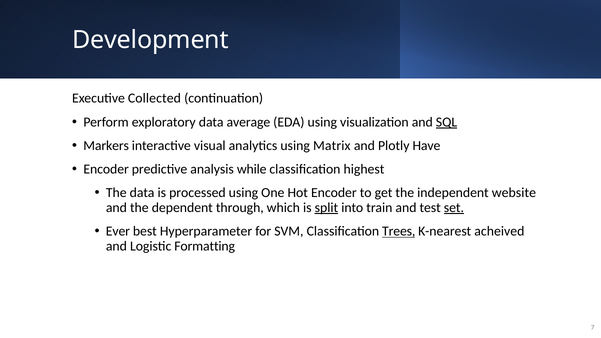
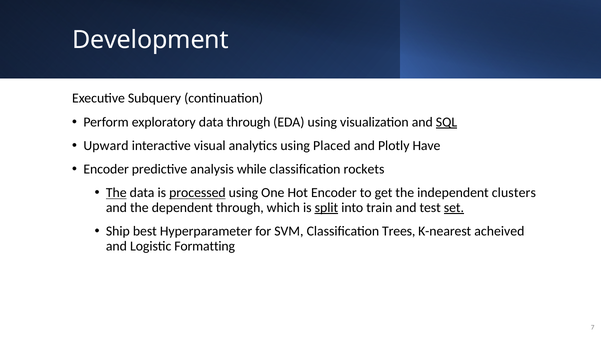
Collected: Collected -> Subquery (154, 98)
data average: average -> through (248, 122)
Markers: Markers -> Upward (106, 146)
Matrix: Matrix -> Placed (332, 146)
highest: highest -> rockets (364, 169)
The underline: none -> present (116, 193)
processed underline: none -> present (197, 193)
website: website -> clusters (514, 193)
Ever: Ever -> Ship (118, 231)
Trees underline: present -> none (399, 231)
